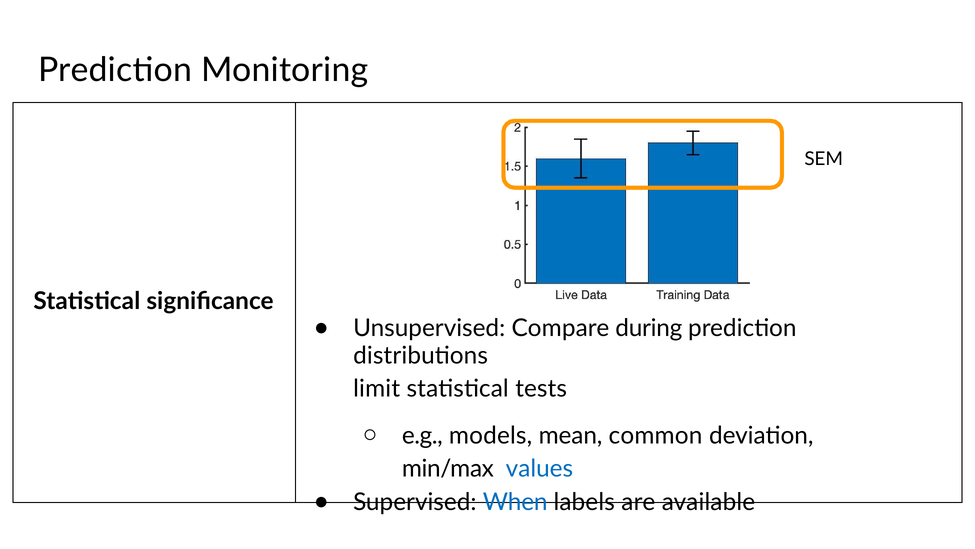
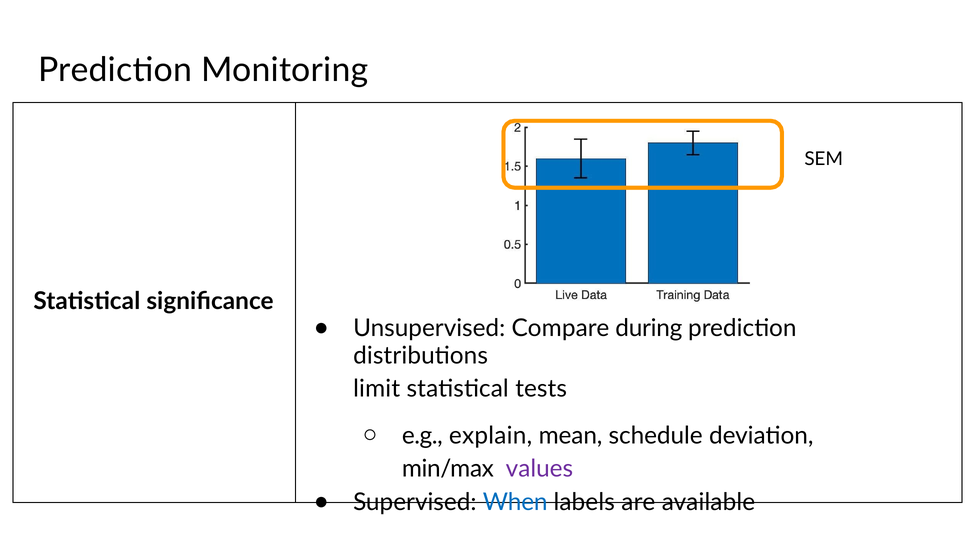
models: models -> explain (491, 435)
common: common -> schedule (656, 435)
values colour: blue -> purple (539, 468)
